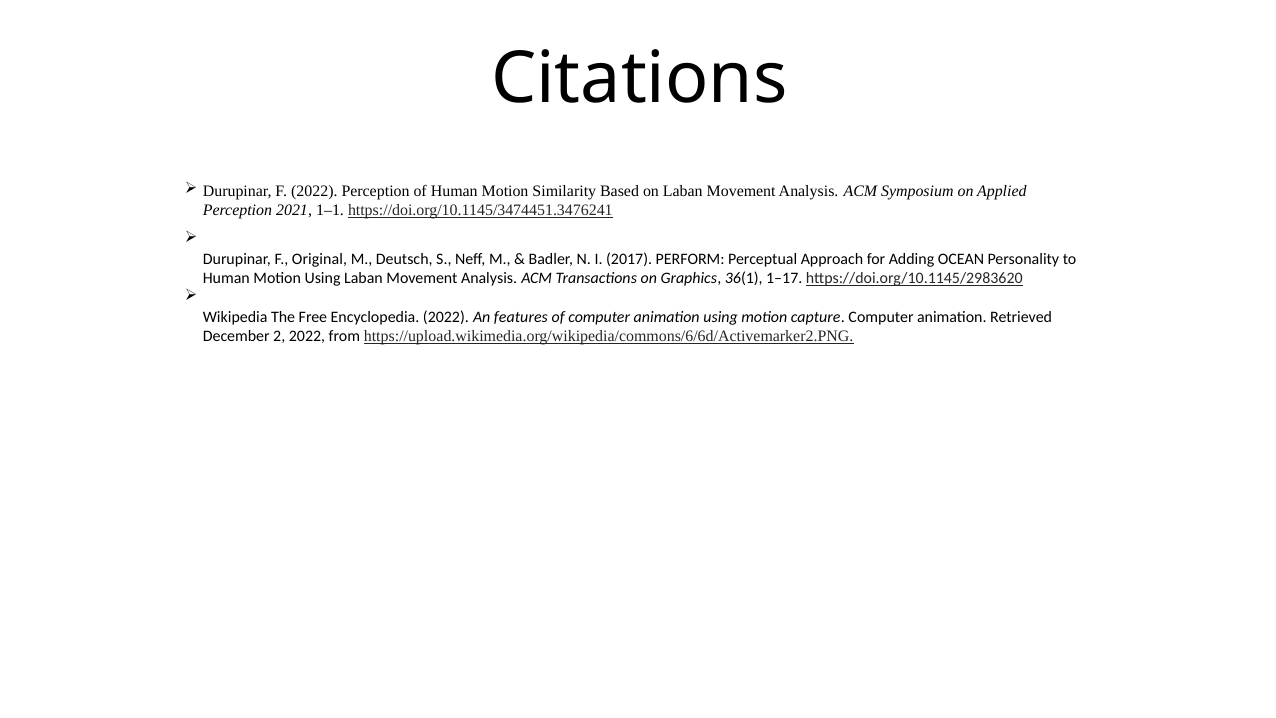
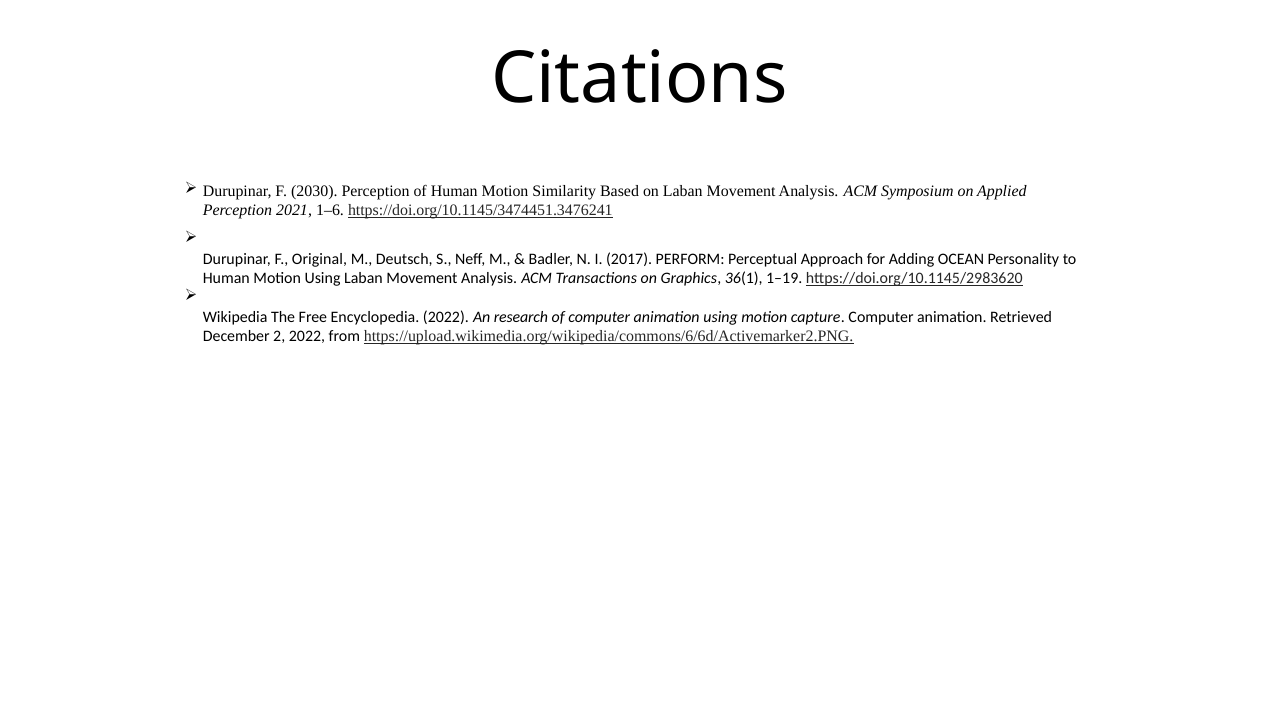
F 2022: 2022 -> 2030 (314, 191)
1–1: 1–1 -> 1–6 (330, 210)
1–17: 1–17 -> 1–19 (784, 278)
features: features -> research (521, 317)
